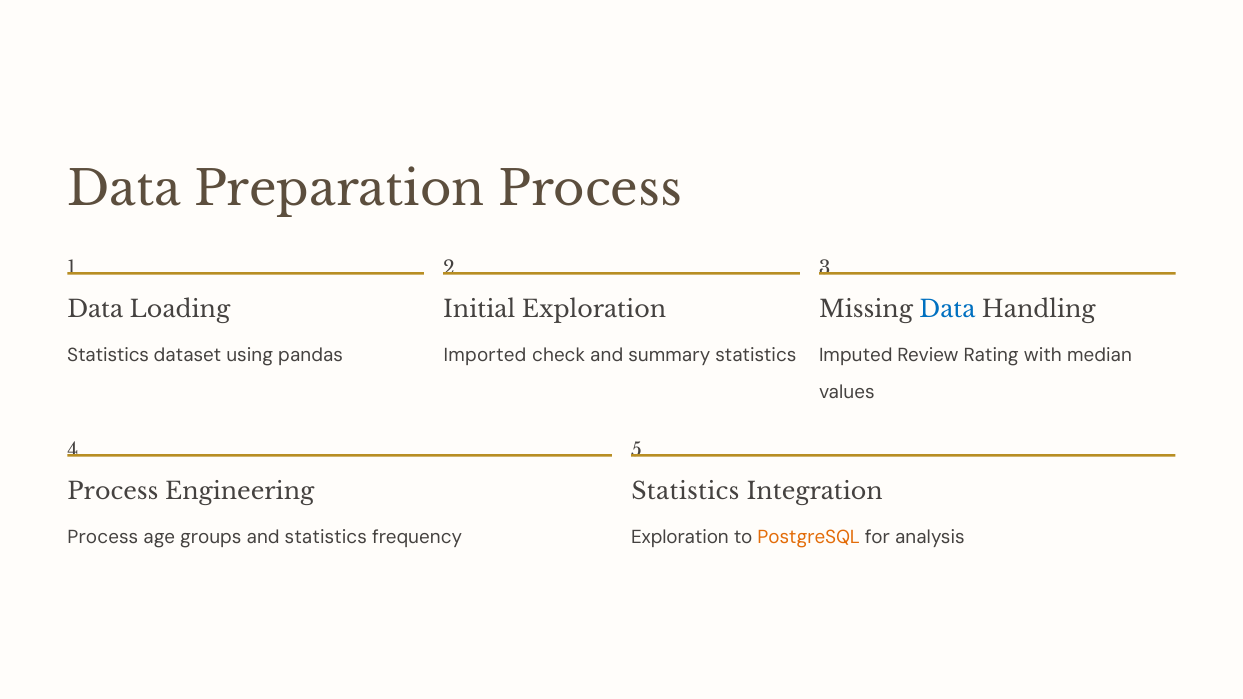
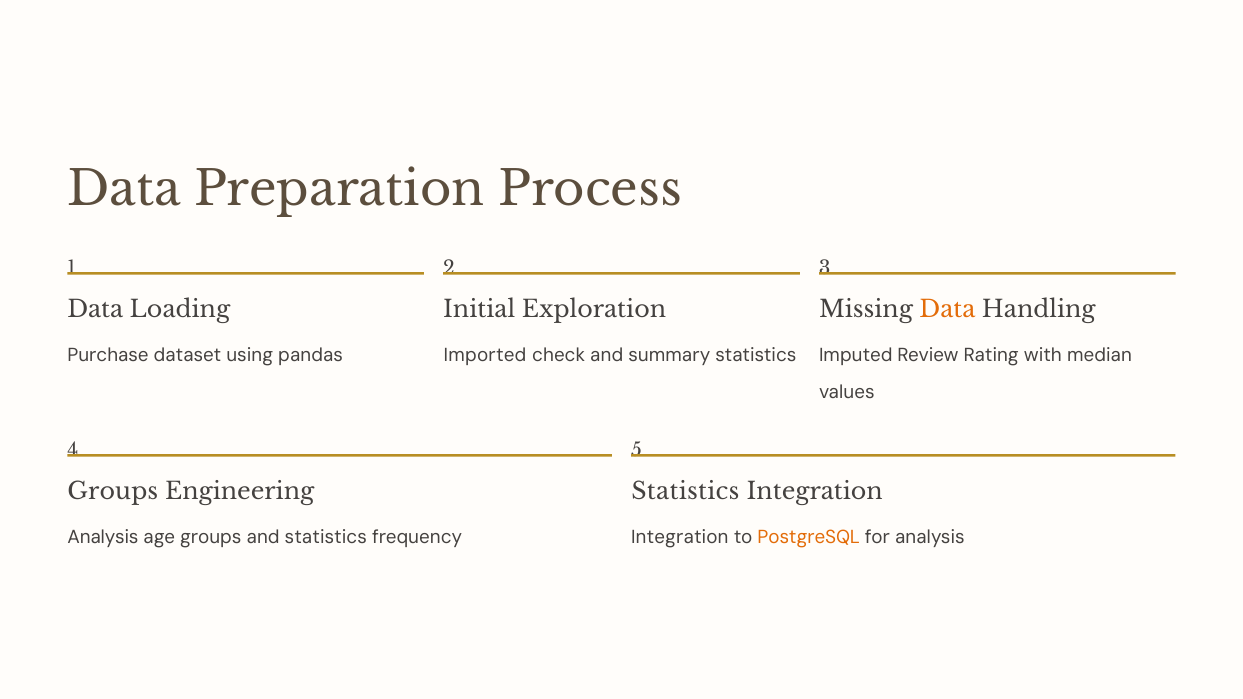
Data colour: blue -> orange (947, 310)
Statistics: Statistics -> Purchase (108, 355)
Process: Process -> Groups (113, 492)
Process: Process -> Analysis (103, 537)
Exploration: Exploration -> Integration (680, 537)
